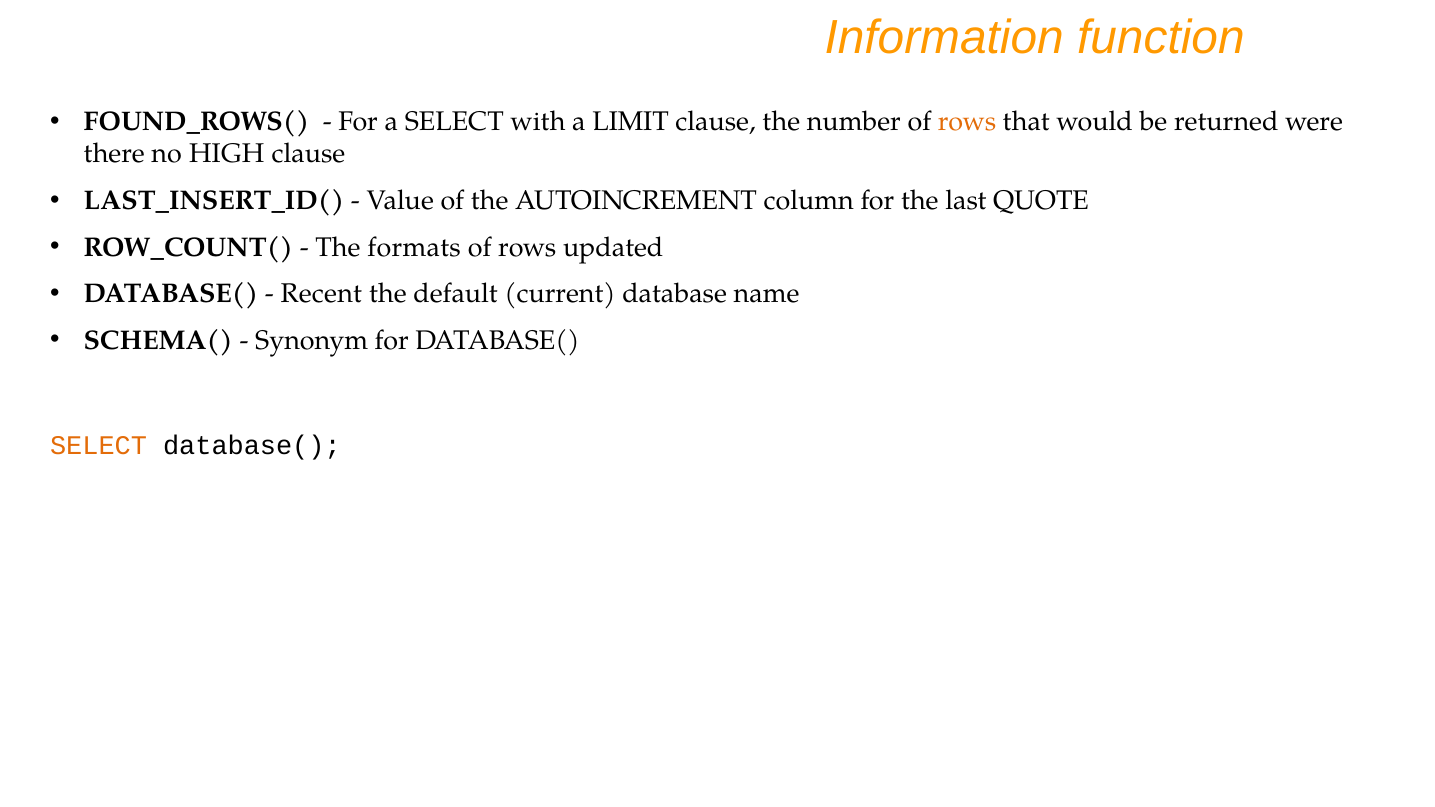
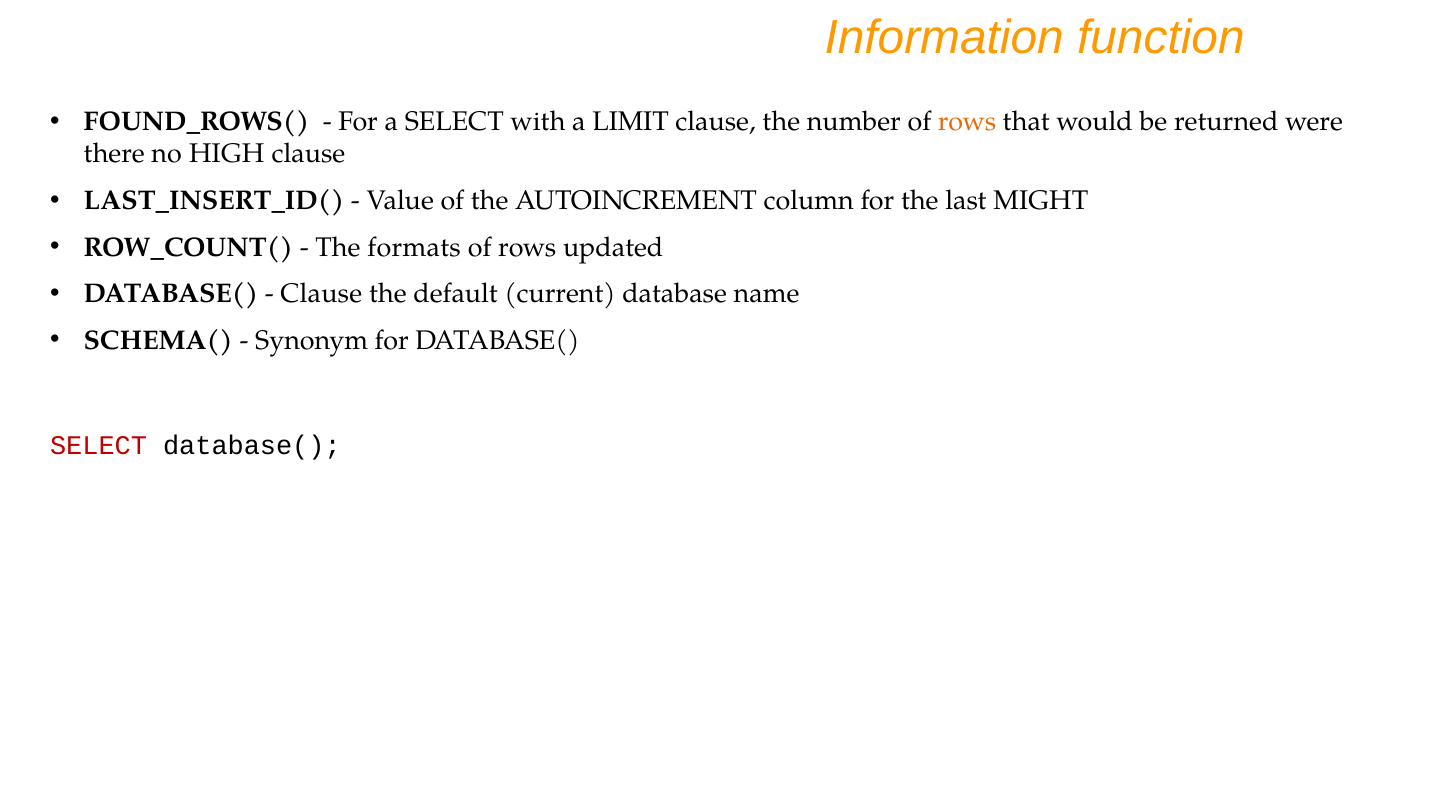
QUOTE: QUOTE -> MIGHT (1041, 201)
Recent: Recent -> Clause (321, 294)
SELECT colour: orange -> red (99, 446)
